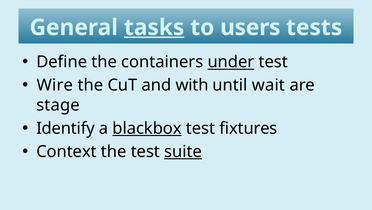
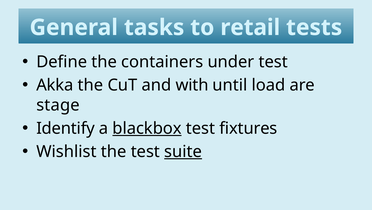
tasks underline: present -> none (154, 27)
users: users -> retail (250, 27)
under underline: present -> none (231, 62)
Wire: Wire -> Akka (55, 85)
wait: wait -> load (269, 85)
Context: Context -> Wishlist (66, 151)
